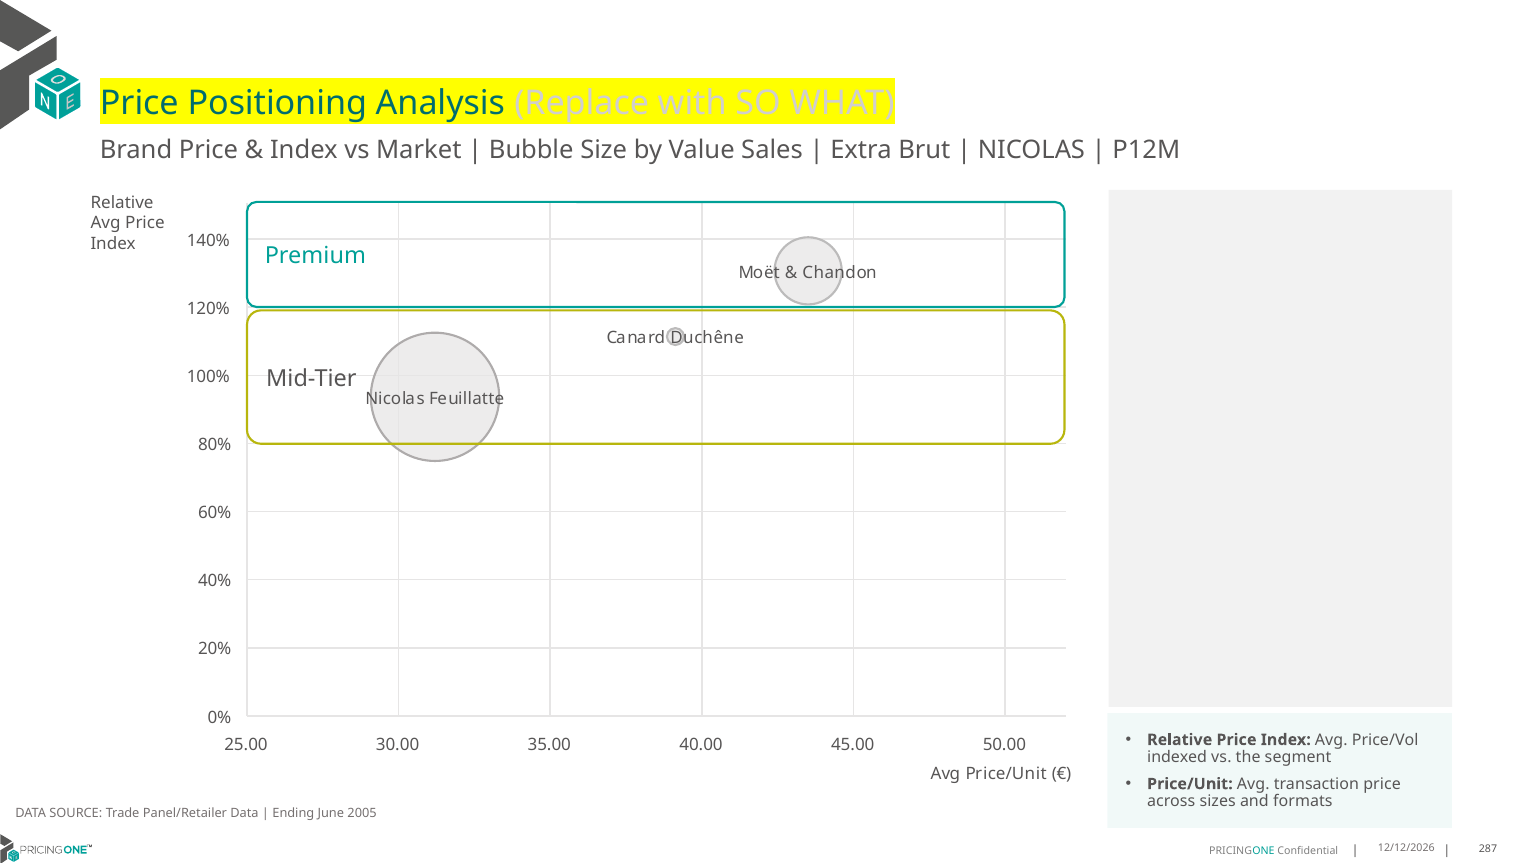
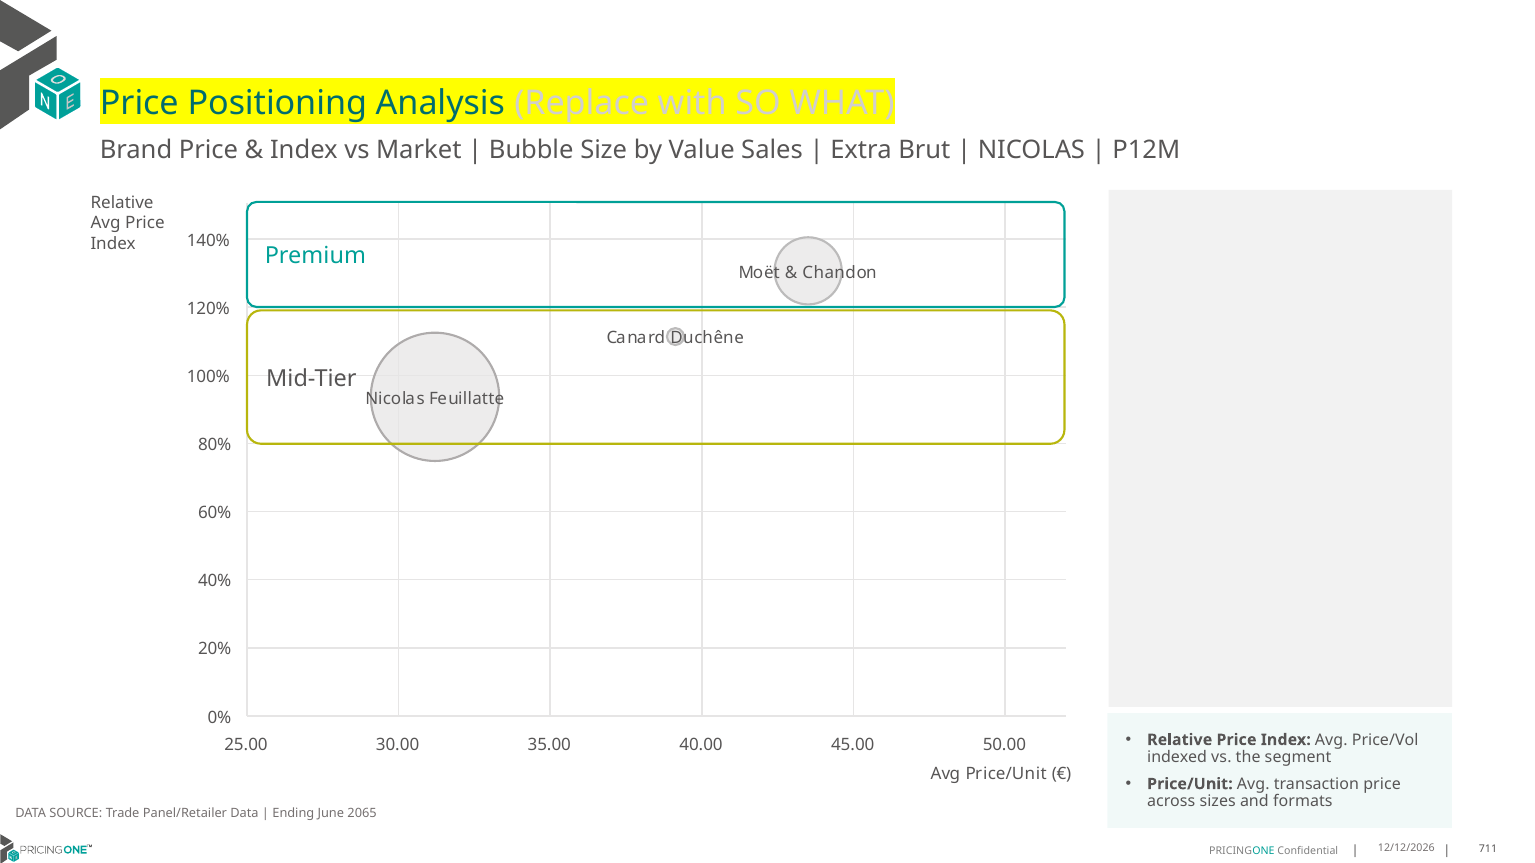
2005: 2005 -> 2065 (362, 813)
287: 287 -> 711 (1488, 849)
